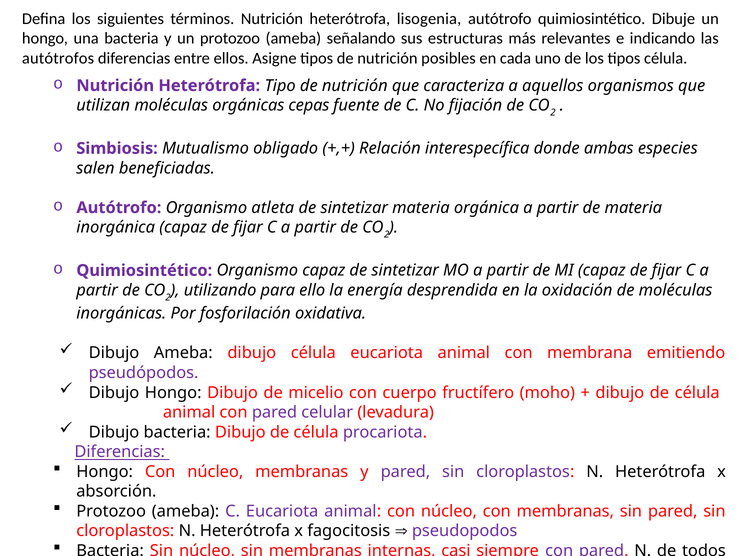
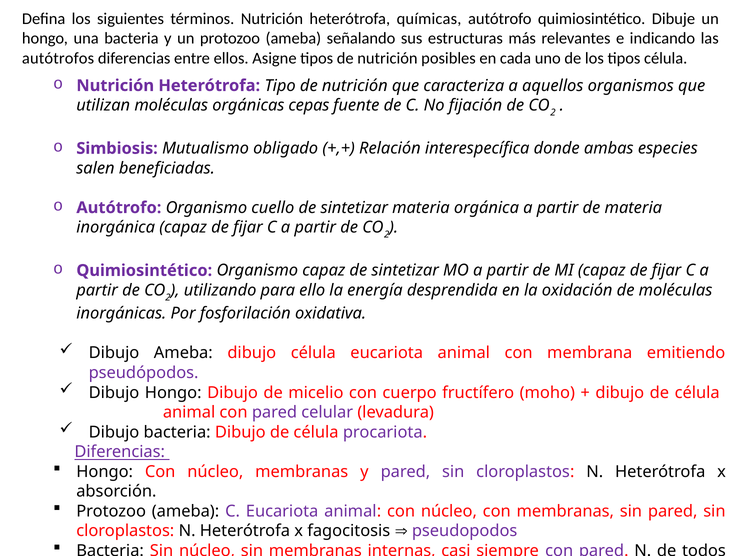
lisogenia: lisogenia -> químicas (429, 19)
atleta: atleta -> cuello (273, 208)
